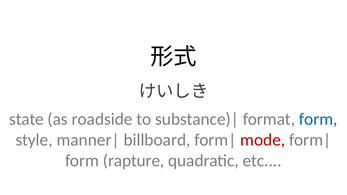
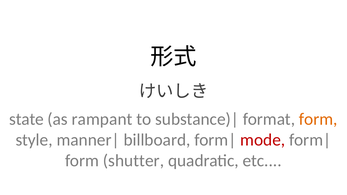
roadside: roadside -> rampant (102, 119)
form colour: blue -> orange (318, 119)
rapture: rapture -> shutter (134, 161)
